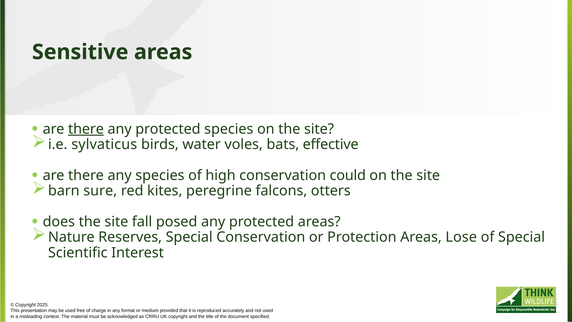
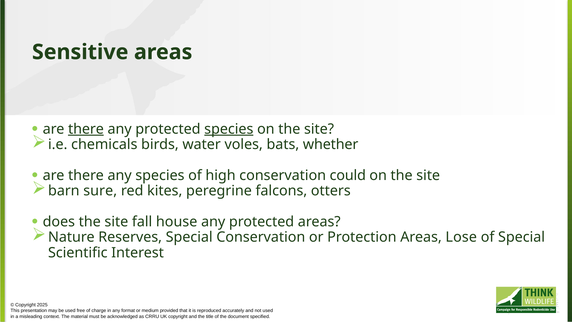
species underline: none -> present (229, 129)
sylvaticus: sylvaticus -> chemicals (104, 144)
effective: effective -> whether (331, 144)
posed: posed -> house (177, 222)
